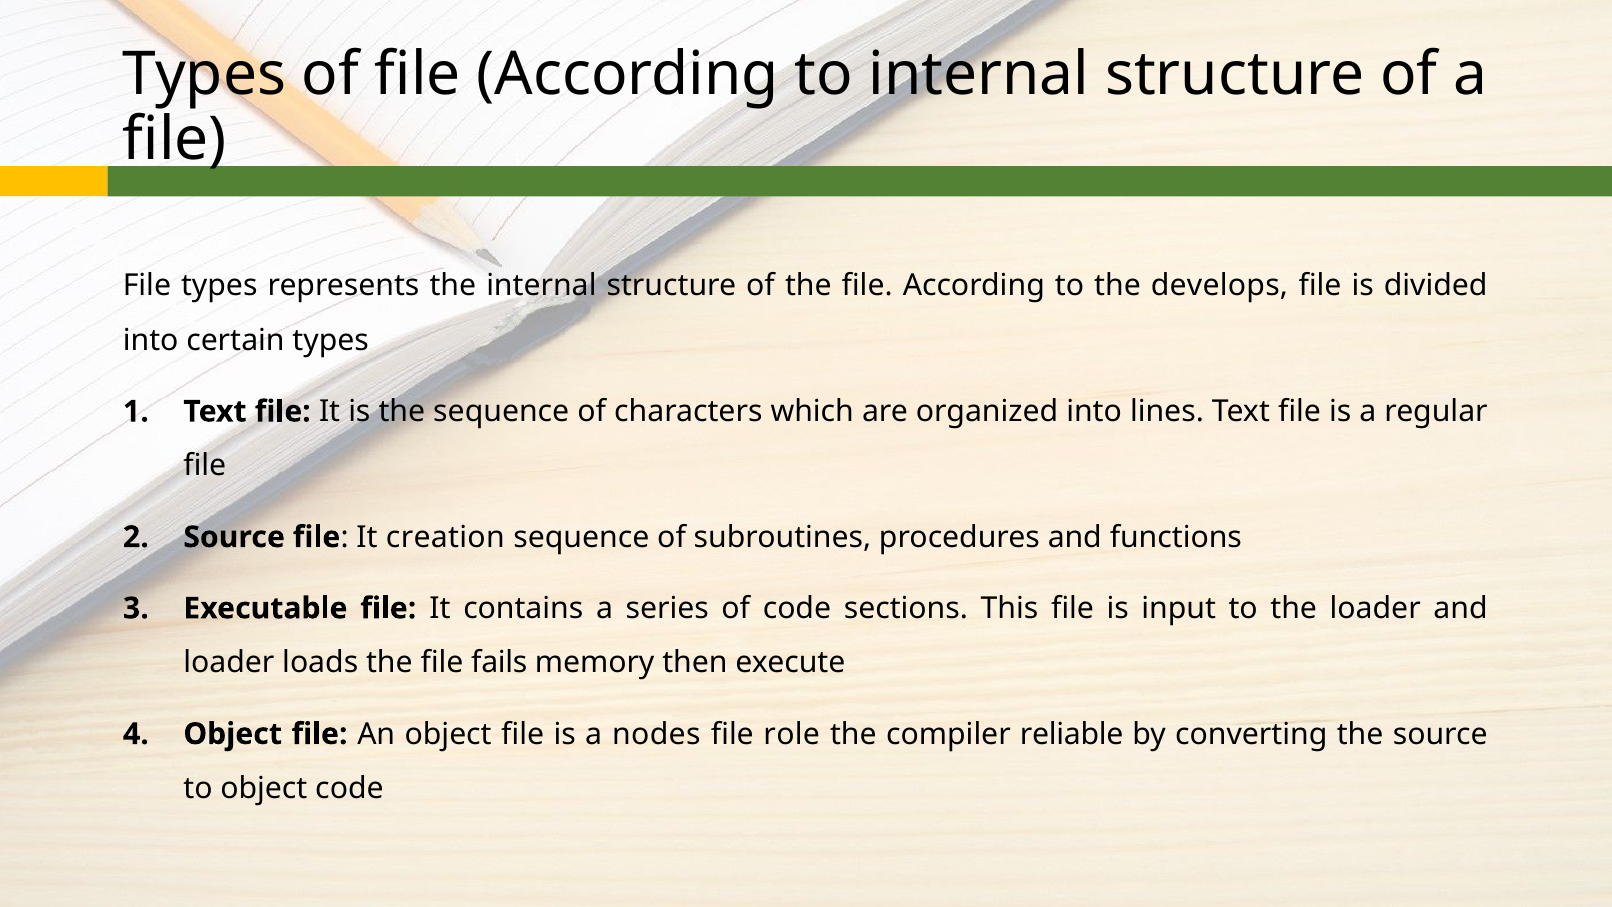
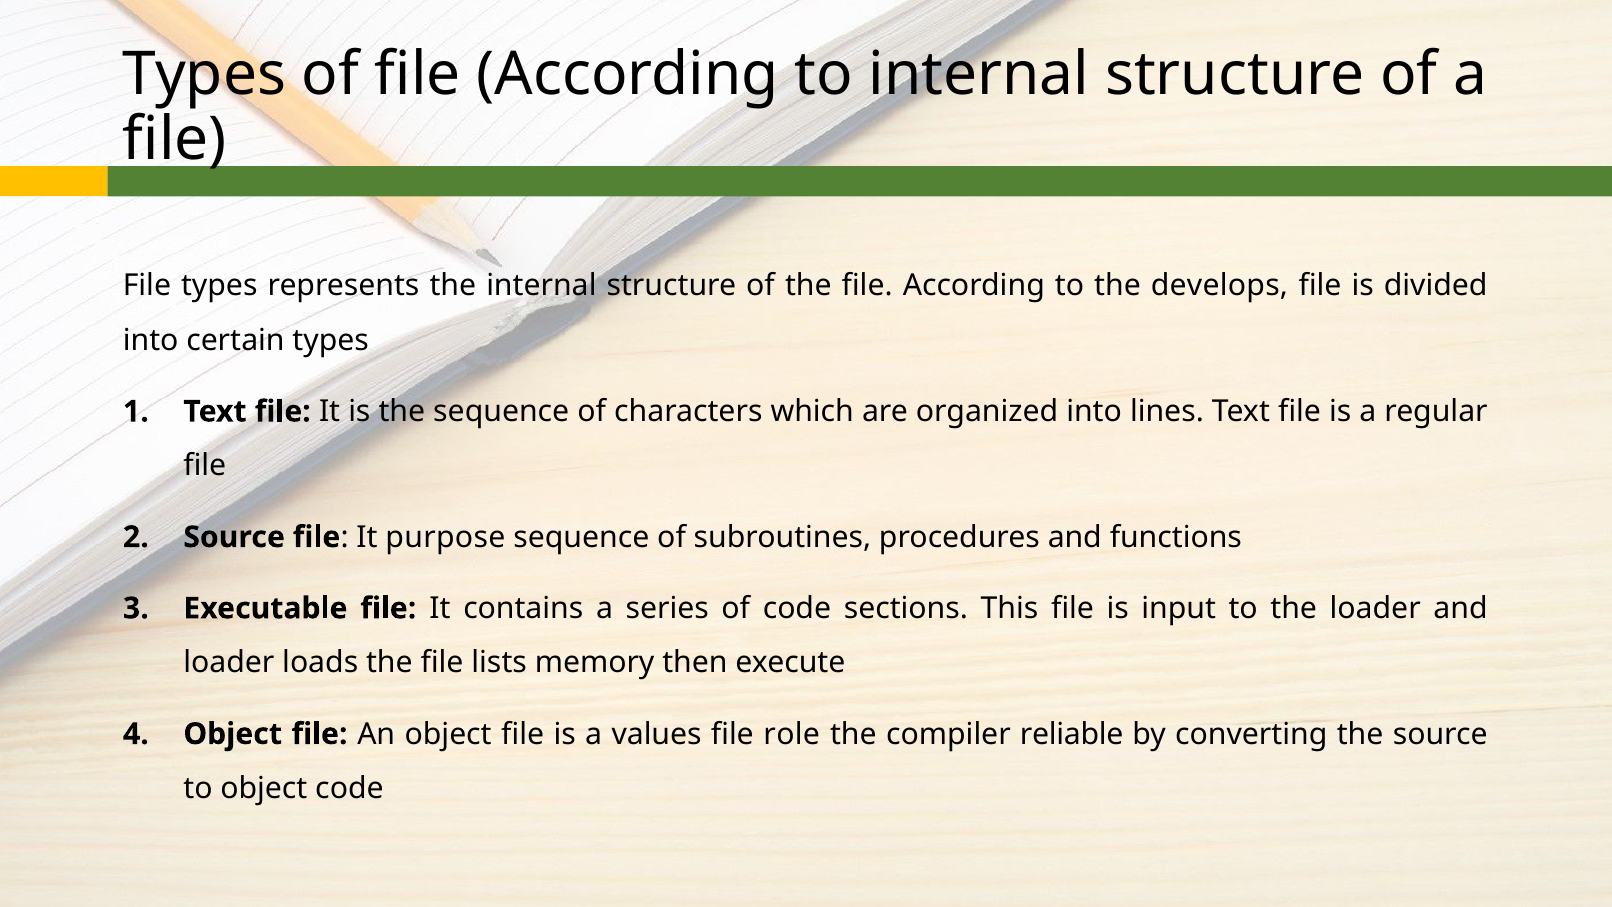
creation: creation -> purpose (445, 537)
fails: fails -> lists (499, 663)
nodes: nodes -> values (657, 734)
